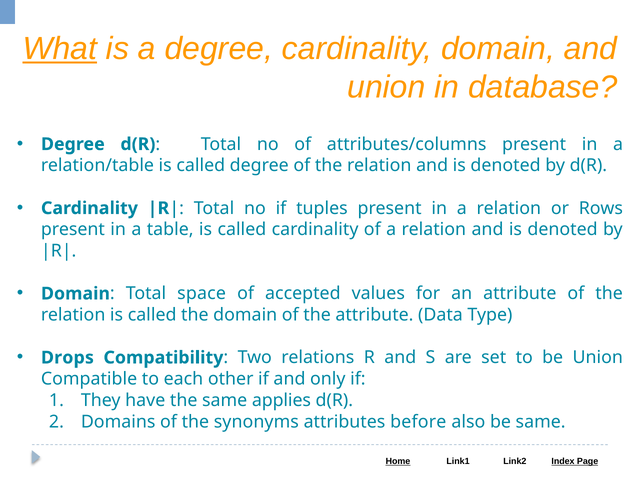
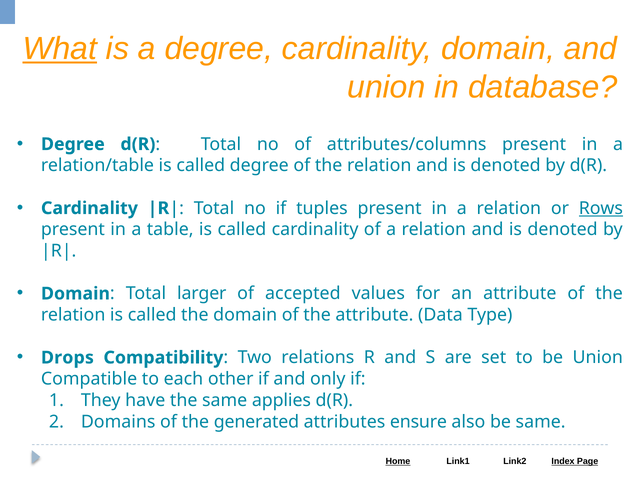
Rows underline: none -> present (601, 208)
space: space -> larger (202, 294)
synonyms: synonyms -> generated (256, 422)
before: before -> ensure (418, 422)
